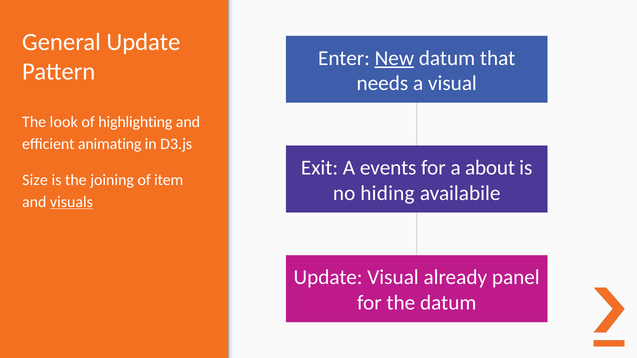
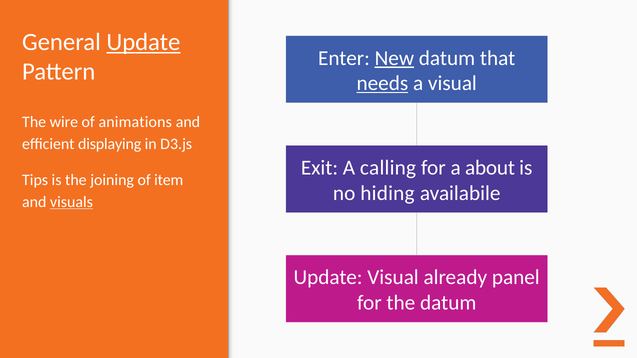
Update underline: none -> present (143, 42)
needs underline: none -> present (382, 84)
look: look -> wire (64, 122)
highlighting: highlighting -> animations (135, 122)
animating: animating -> displaying (110, 144)
events: events -> calling (388, 168)
Size: Size -> Tips (35, 180)
